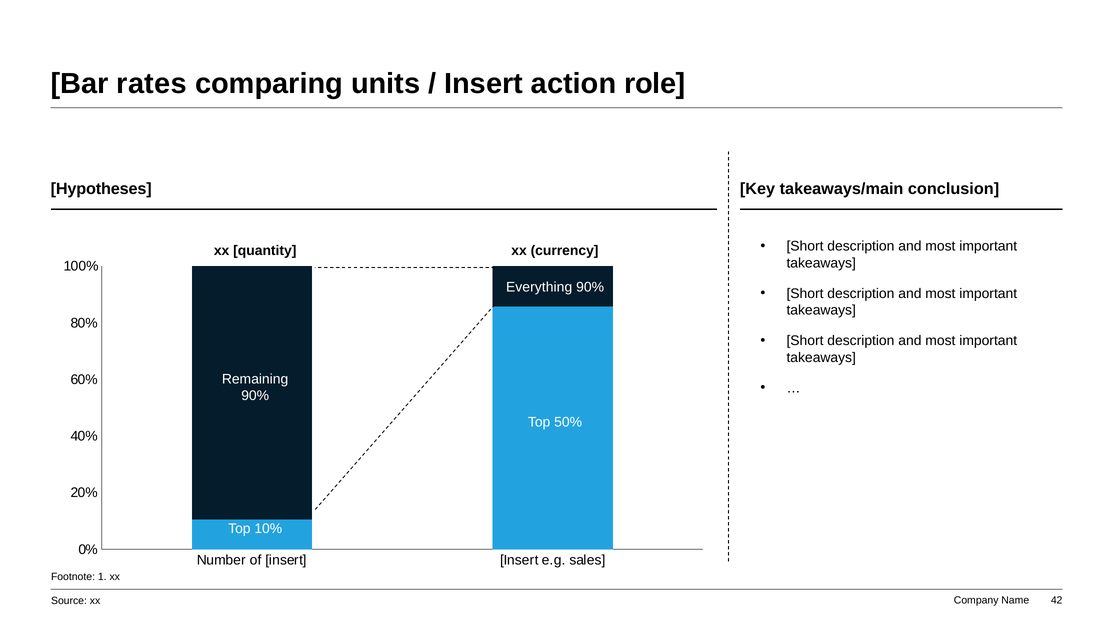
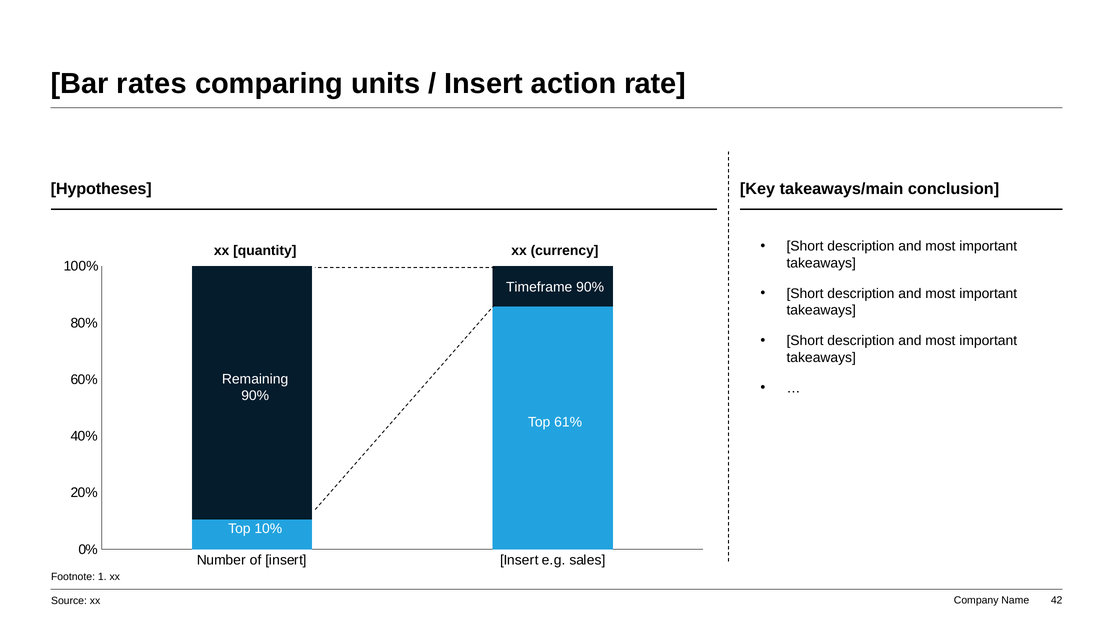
role: role -> rate (655, 84)
Everything: Everything -> Timeframe (539, 287)
50%: 50% -> 61% (568, 422)
